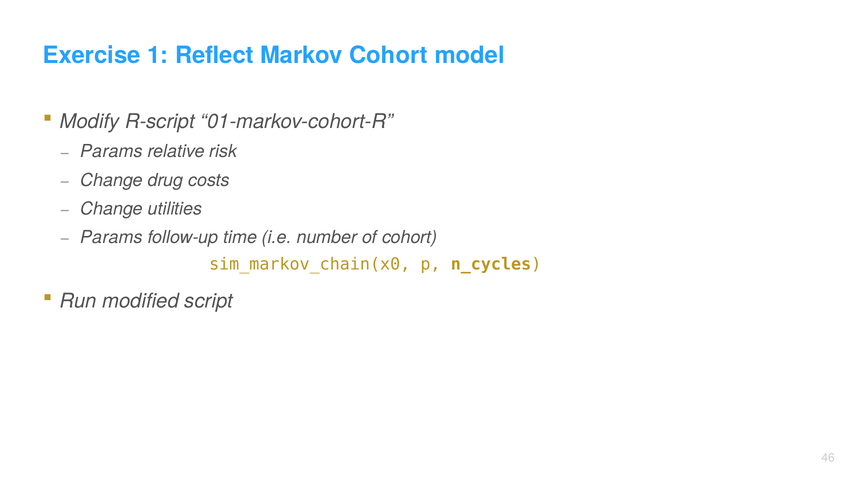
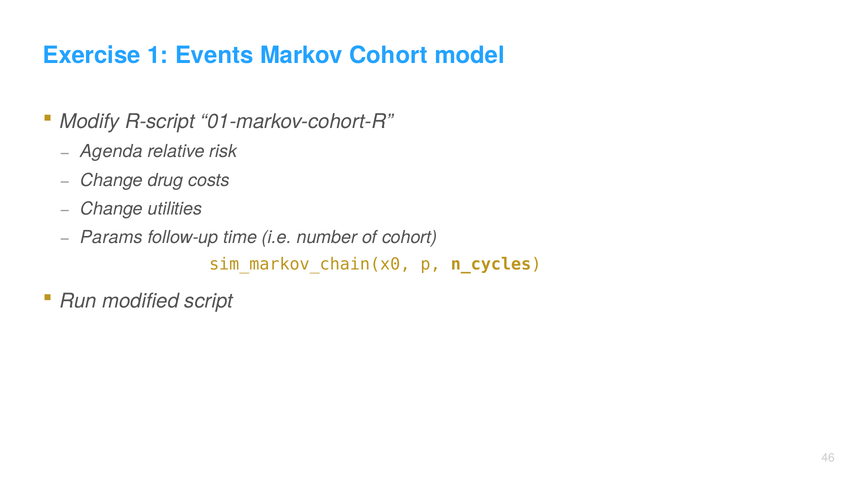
Reflect: Reflect -> Events (214, 55)
Params: Params -> Agenda (112, 151)
